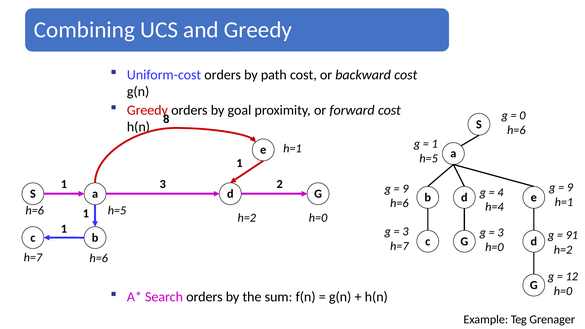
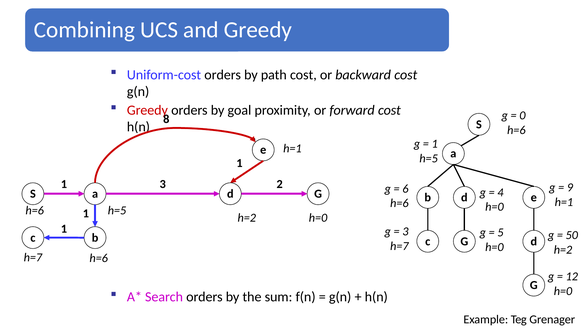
9: 9 -> 6 (405, 189)
h=4: h=4 -> h=0 (494, 207)
3: 3 -> 5 (500, 233)
91: 91 -> 50 (572, 235)
